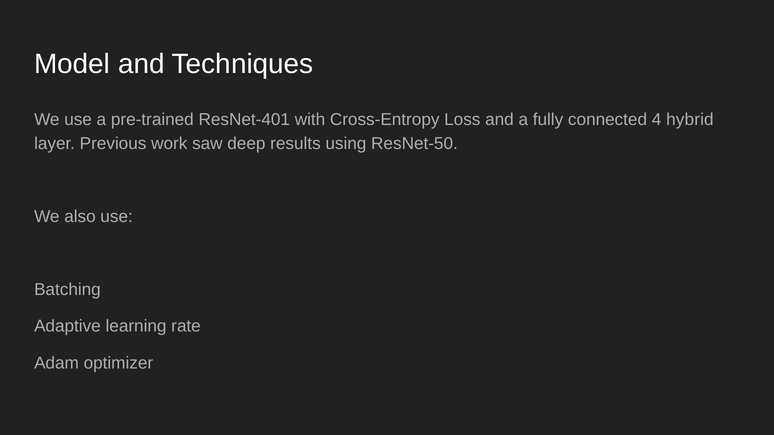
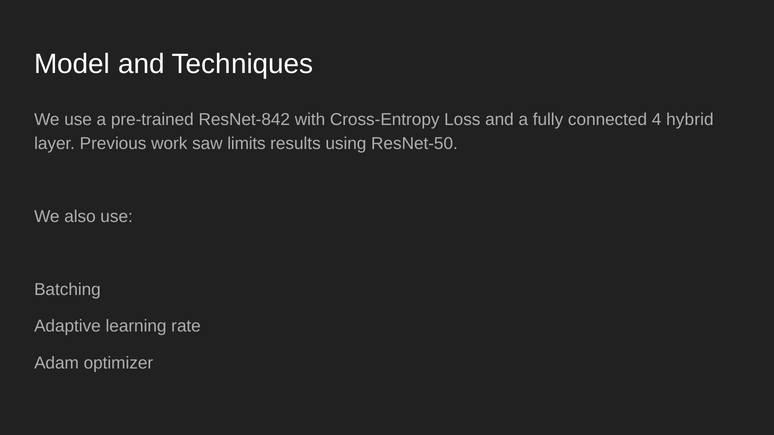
ResNet-401: ResNet-401 -> ResNet-842 (244, 120)
deep: deep -> limits (246, 144)
